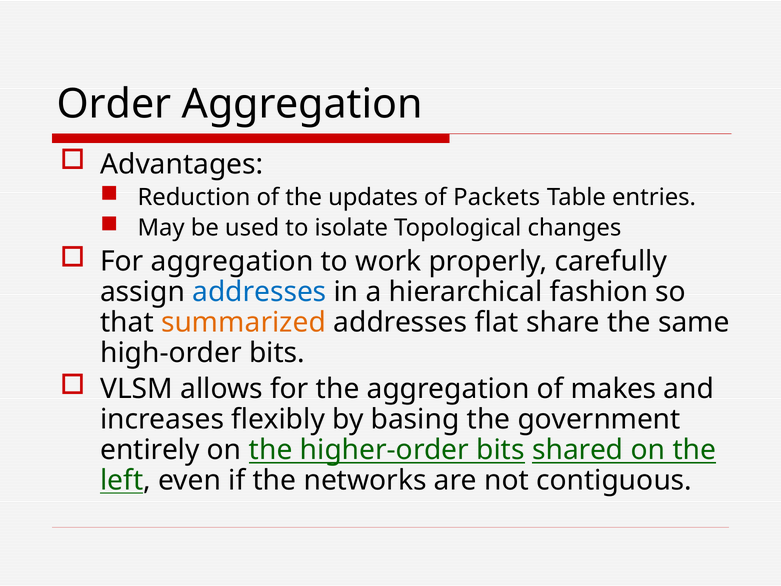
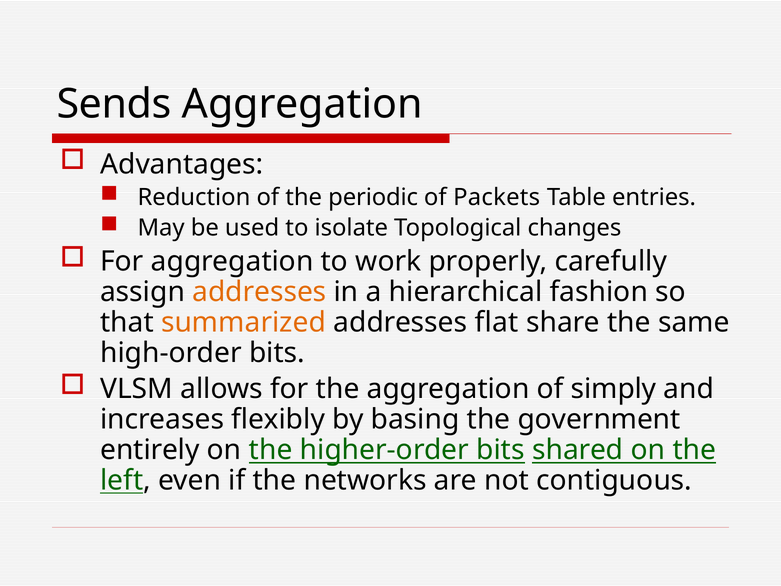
Order: Order -> Sends (114, 104)
updates: updates -> periodic (373, 197)
addresses colour: blue -> orange (259, 292)
makes: makes -> simply (614, 389)
